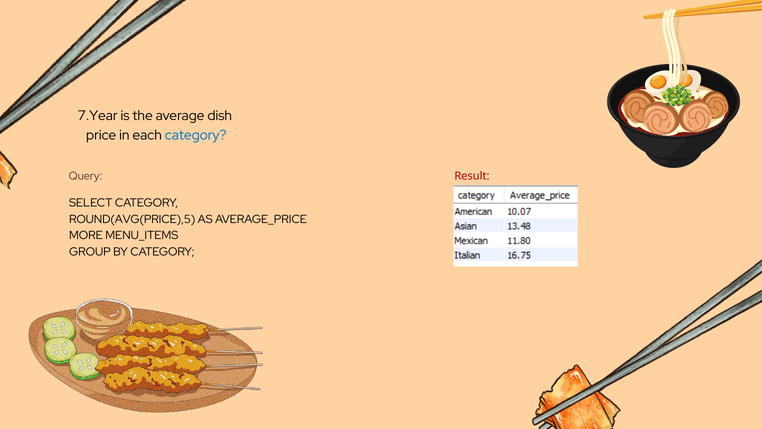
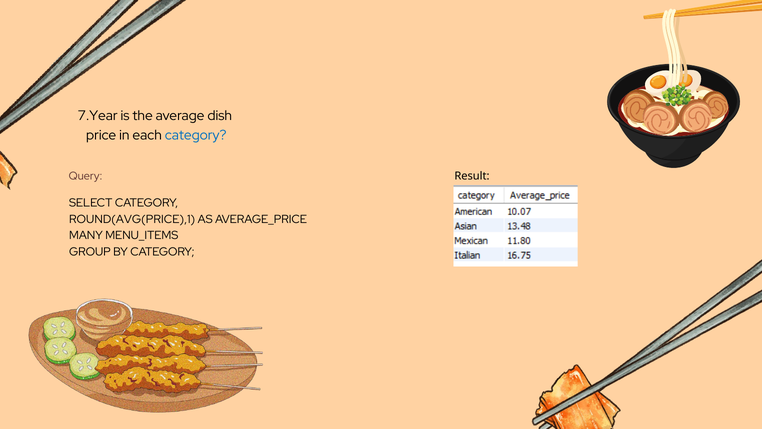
Result colour: red -> black (472, 176)
ROUND(AVG(PRICE),5: ROUND(AVG(PRICE),5 -> ROUND(AVG(PRICE),1 (132, 219)
MORE: MORE -> MANY (86, 235)
